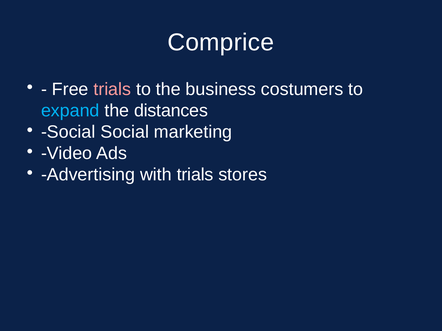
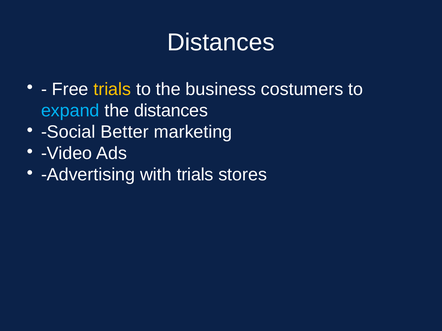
Comprice: Comprice -> Distances (221, 43)
trials colour: pink -> yellow (112, 90)
Social Social: Social -> Better (125, 132)
